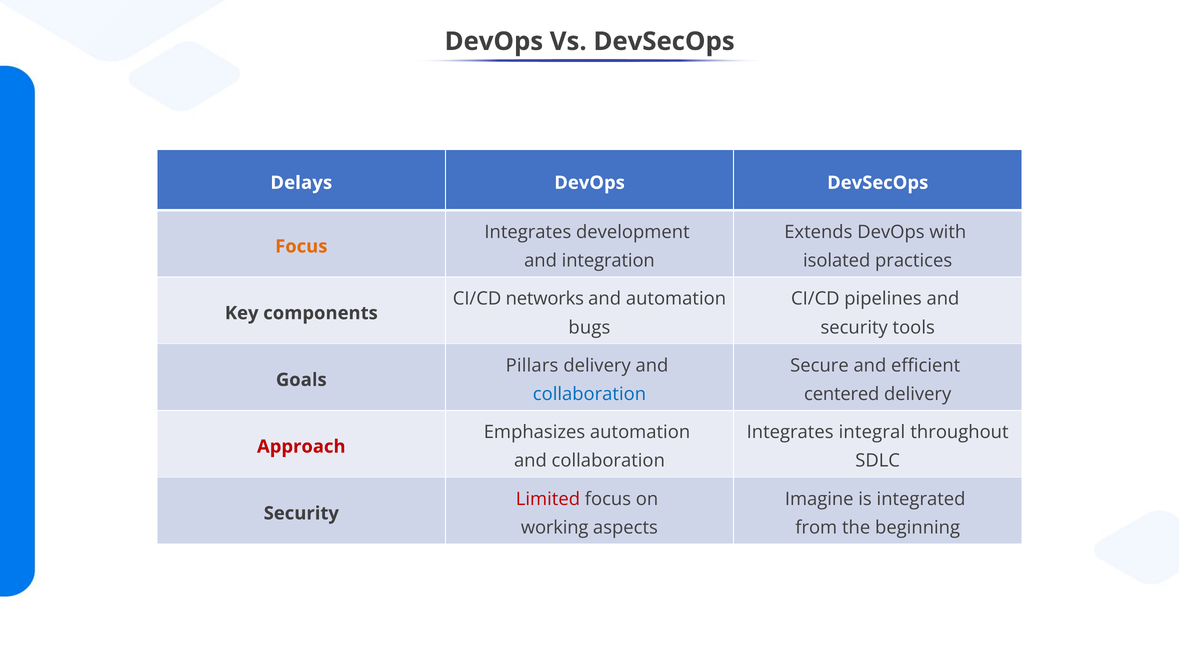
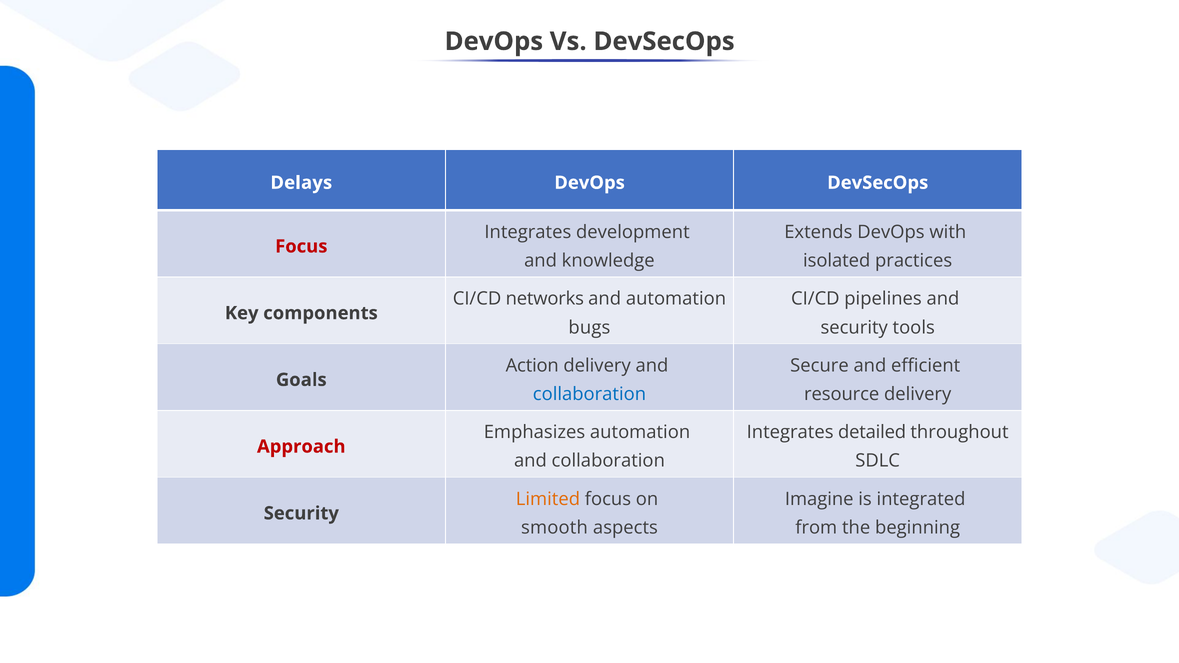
Focus colour: orange -> red (301, 247)
integration: integration -> knowledge (608, 261)
Pillars: Pillars -> Action (532, 366)
centered: centered -> resource (842, 394)
integral: integral -> detailed (872, 432)
Limited colour: red -> orange (548, 499)
working: working -> smooth (555, 528)
